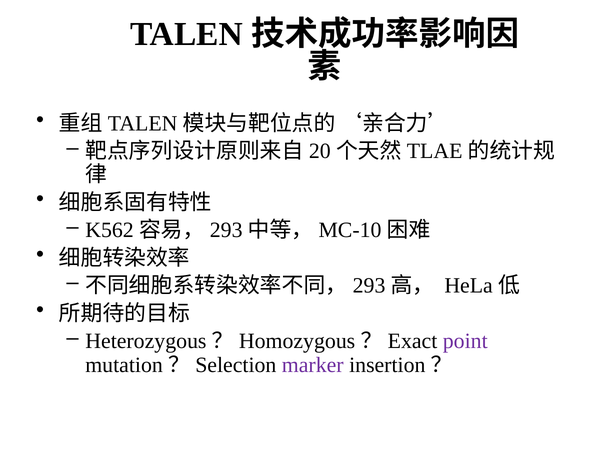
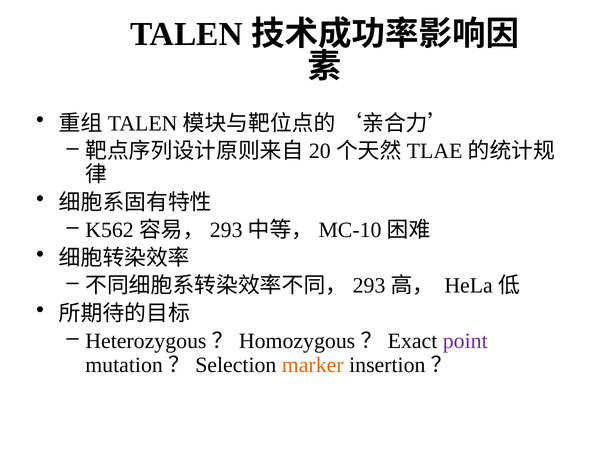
marker colour: purple -> orange (313, 365)
